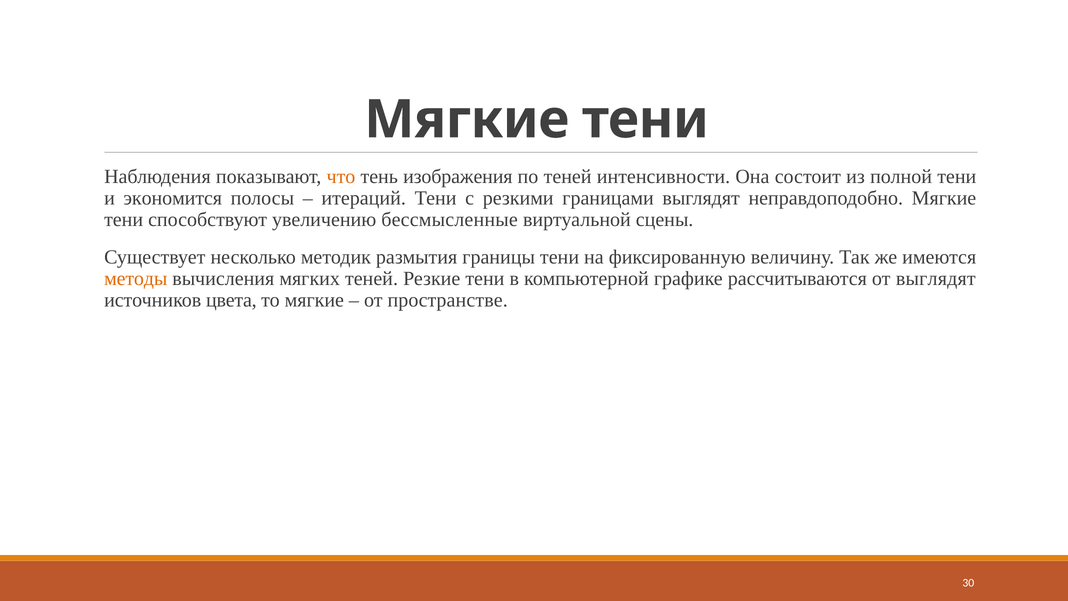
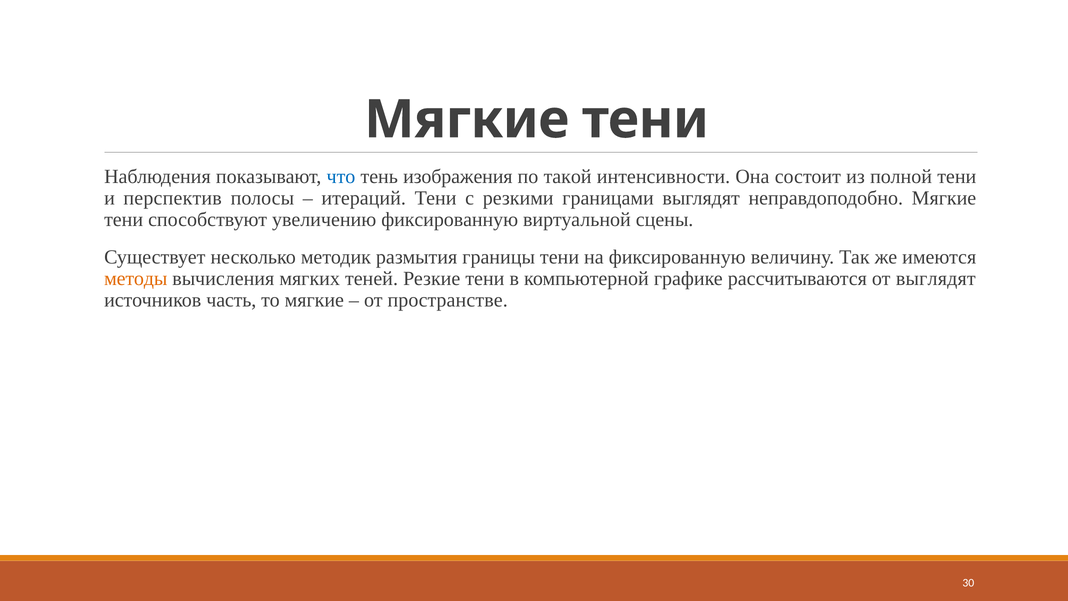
что colour: orange -> blue (341, 176)
по теней: теней -> такой (568, 176)
экономится: экономится -> перспектив (173, 198)
увеличению бессмысленные: бессмысленные -> фиксированную (450, 220)
цвета: цвета -> часть (231, 300)
